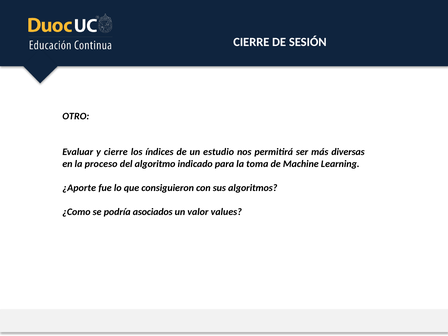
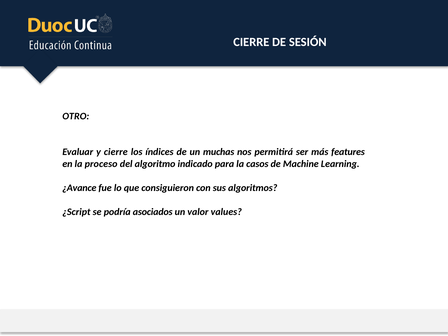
estudio: estudio -> muchas (219, 152)
diversas: diversas -> features (348, 152)
toma: toma -> casos (257, 164)
¿Aporte: ¿Aporte -> ¿Avance (79, 188)
¿Como: ¿Como -> ¿Script (76, 212)
